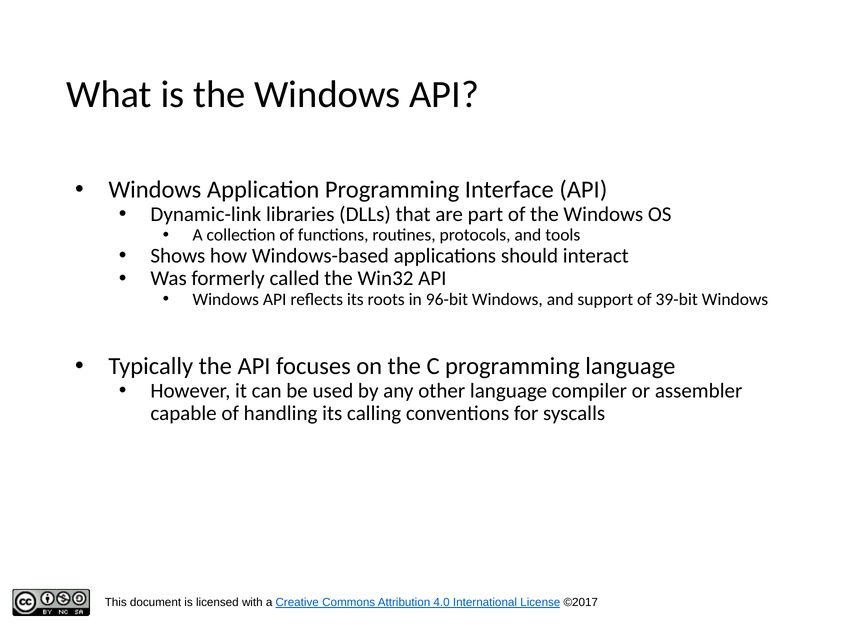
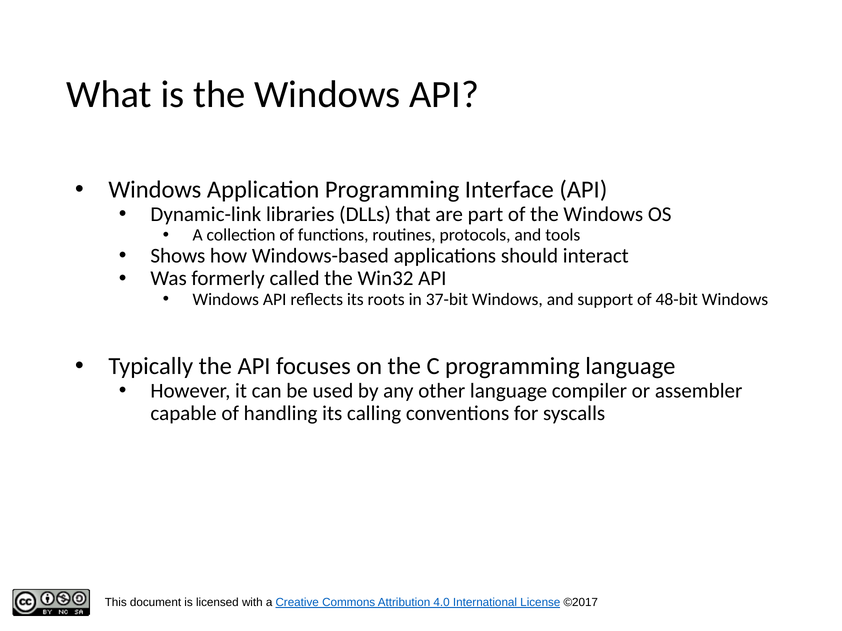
96-bit: 96-bit -> 37-bit (447, 300)
39-bit: 39-bit -> 48-bit (677, 300)
